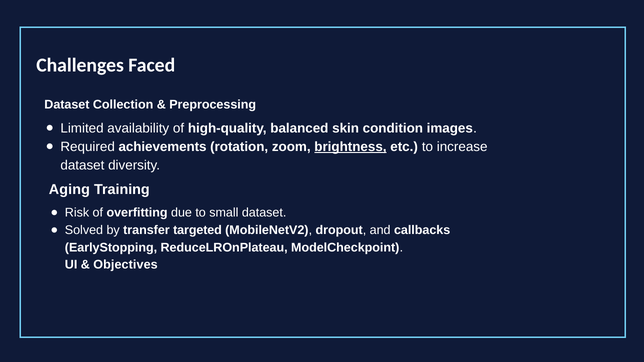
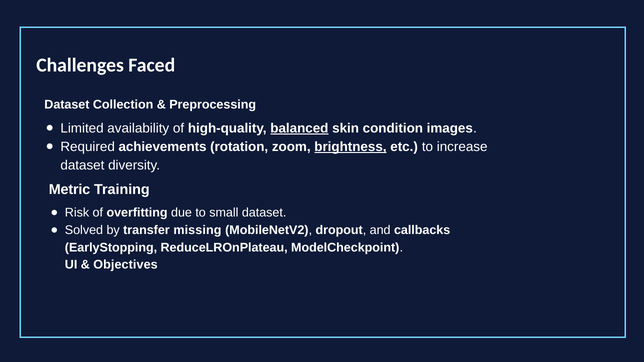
balanced underline: none -> present (299, 128)
Aging: Aging -> Metric (70, 189)
targeted: targeted -> missing (197, 230)
